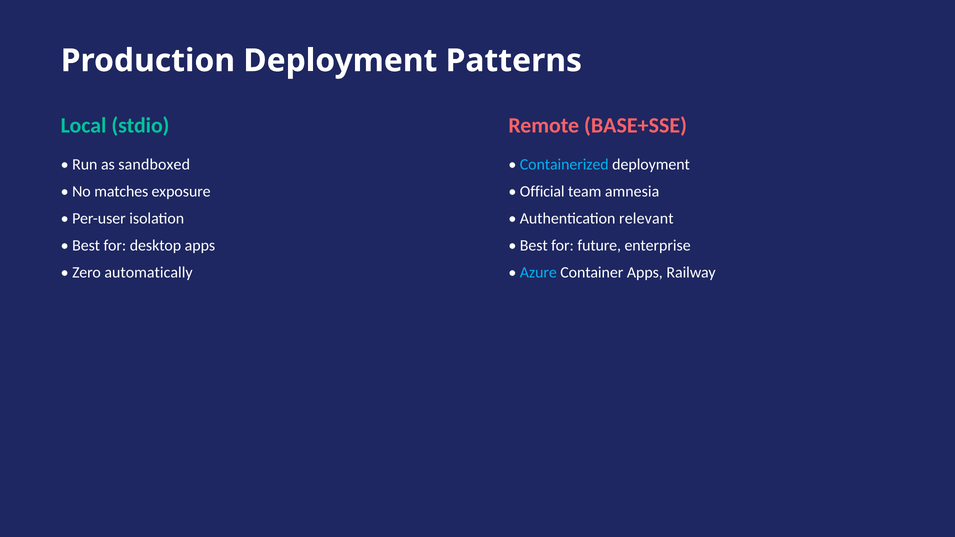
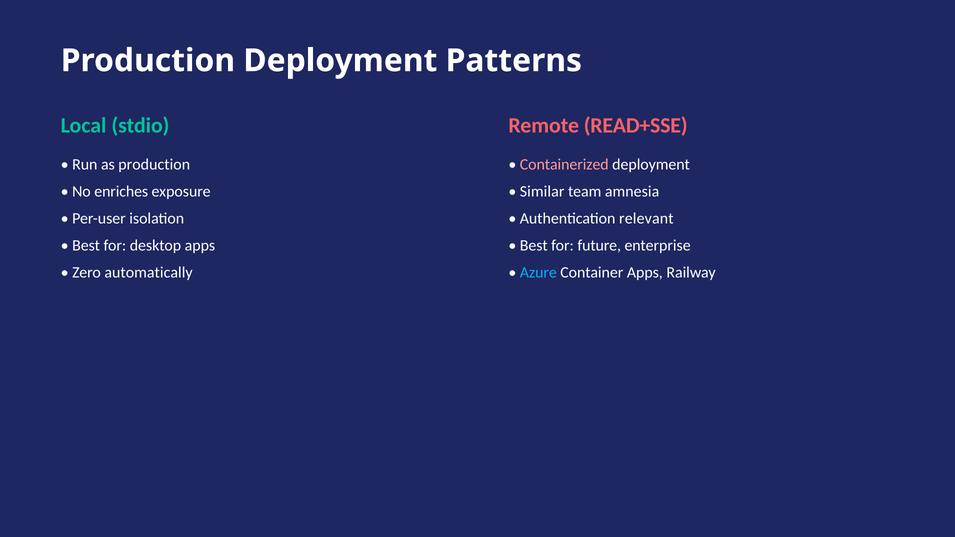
BASE+SSE: BASE+SSE -> READ+SSE (636, 126)
as sandboxed: sandboxed -> production (154, 165)
Containerized colour: light blue -> pink (564, 165)
matches: matches -> enriches (121, 192)
Official: Official -> Similar (542, 192)
